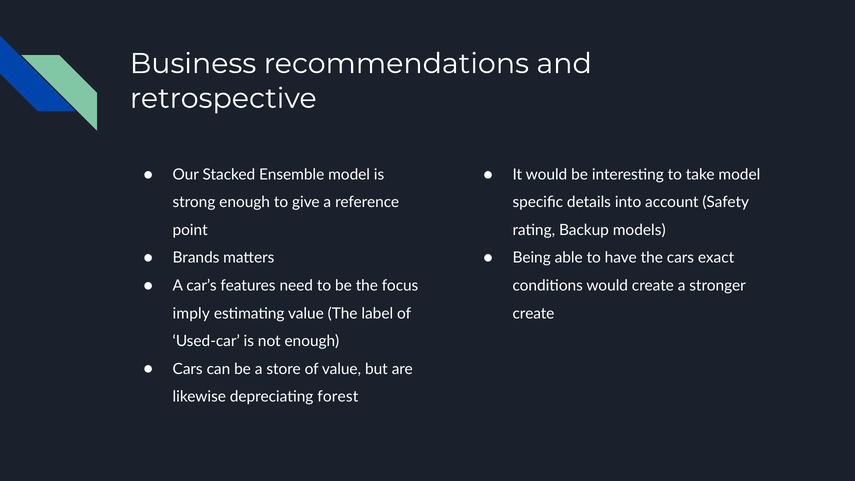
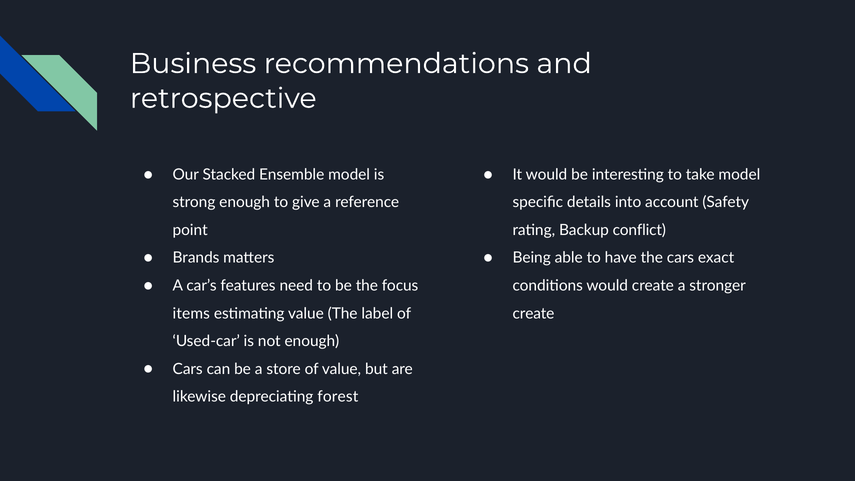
models: models -> conflict (639, 230)
imply: imply -> items (191, 313)
